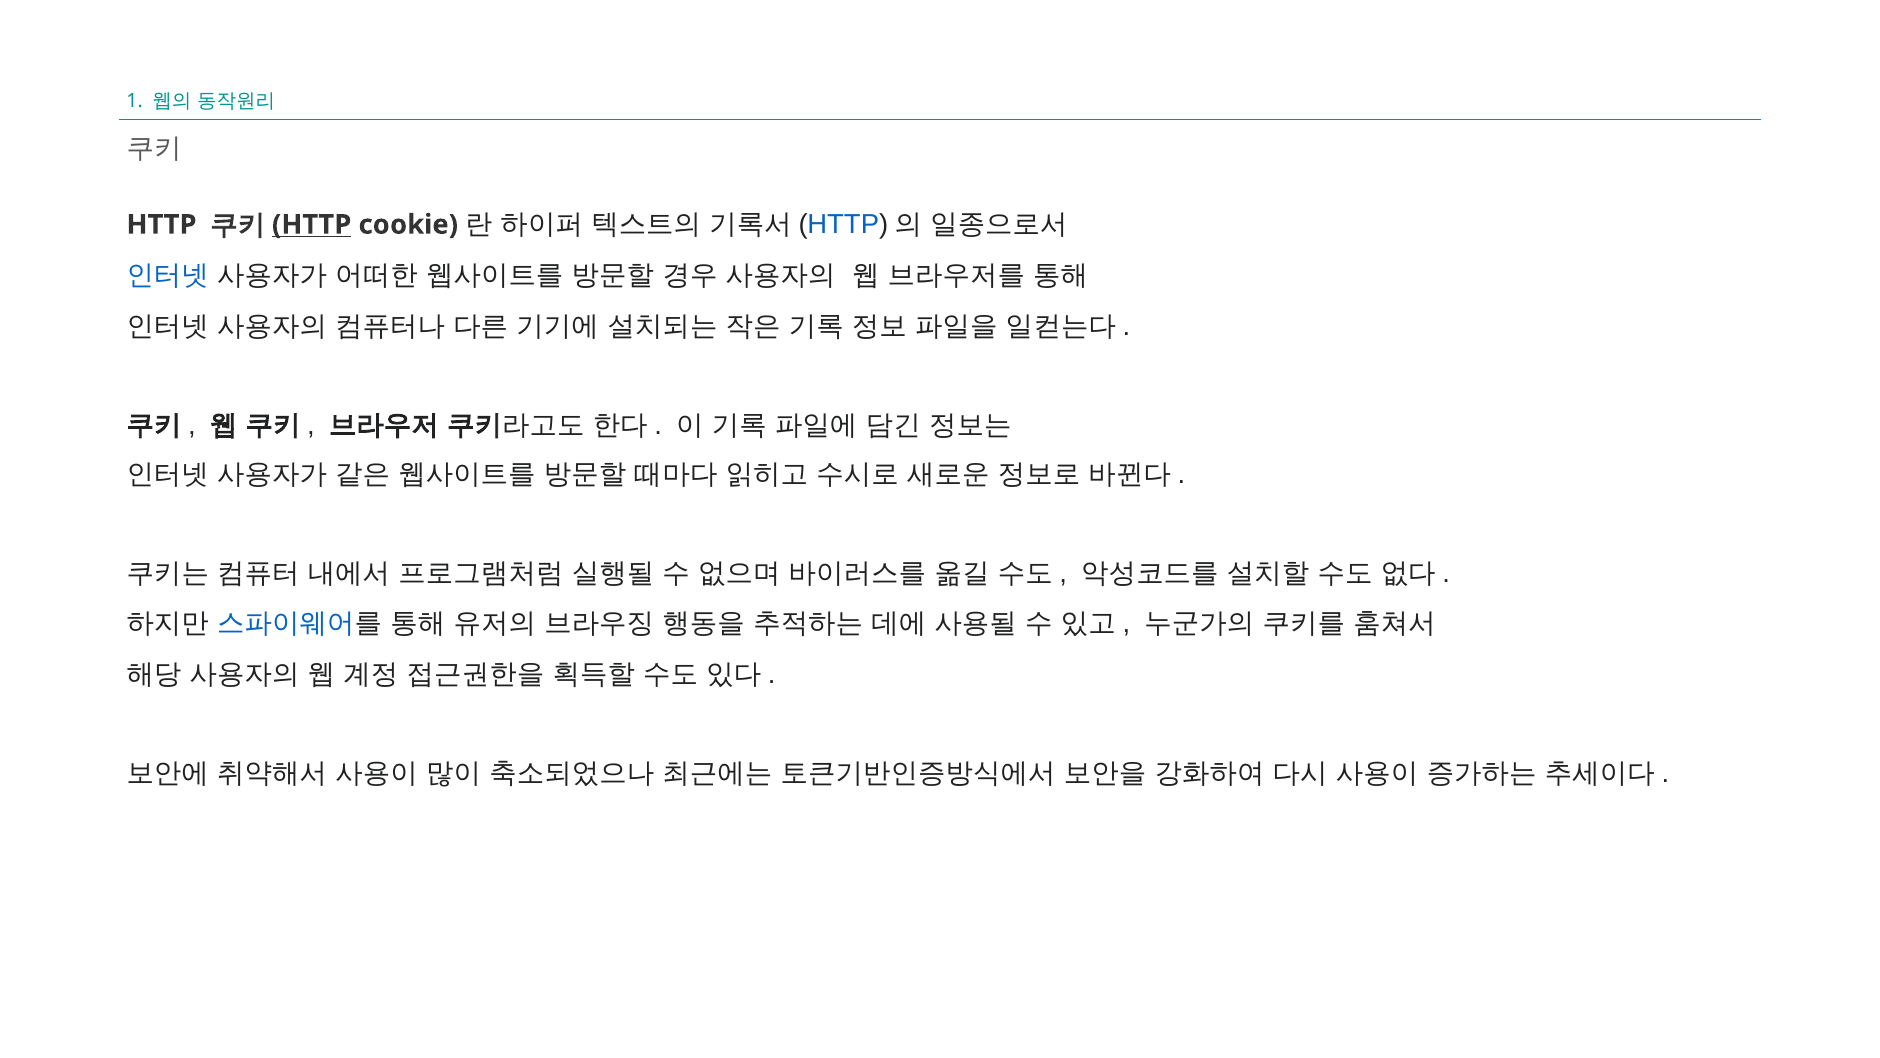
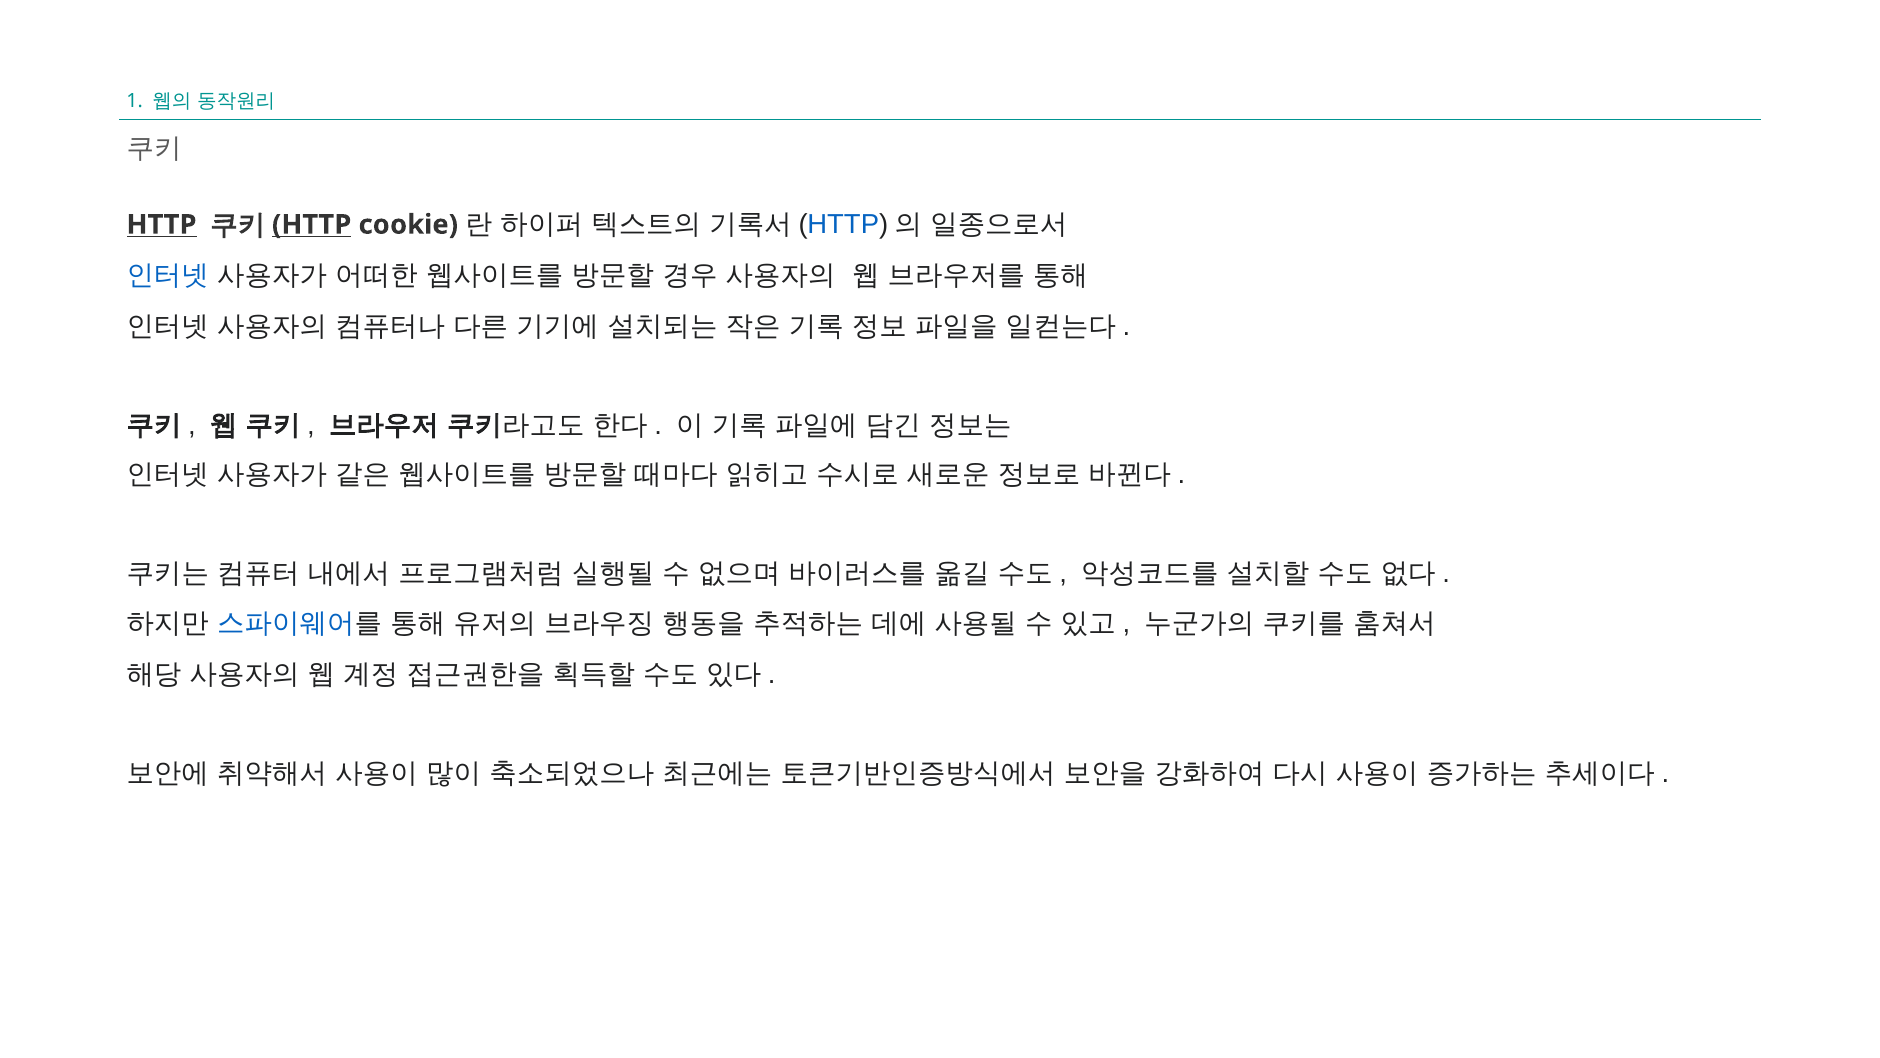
HTTP underline: none -> present (162, 225)
